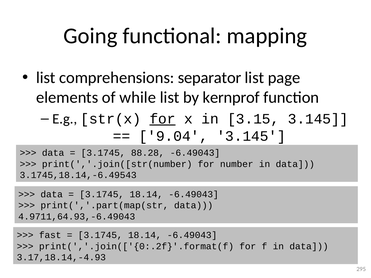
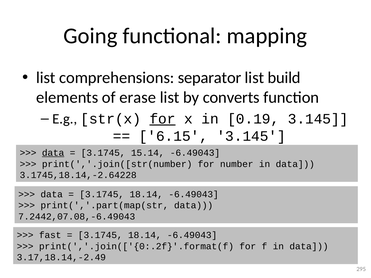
page: page -> build (284, 78)
while: while -> erase (138, 98)
kernprof: kernprof -> converts (231, 98)
3.15: 3.15 -> 0.19 (253, 119)
9.04: 9.04 -> 6.15 (173, 136)
data underline: none -> present (53, 153)
88.28: 88.28 -> 15.14 (148, 153)
3.1745,18.14,-6.49543: 3.1745,18.14,-6.49543 -> 3.1745,18.14,-2.64228 (78, 175)
4.9711,64.93,-6.49043: 4.9711,64.93,-6.49043 -> 7.2442,07.08,-6.49043 (77, 217)
3.17,18.14,-4.93: 3.17,18.14,-4.93 -> 3.17,18.14,-2.49 (61, 258)
